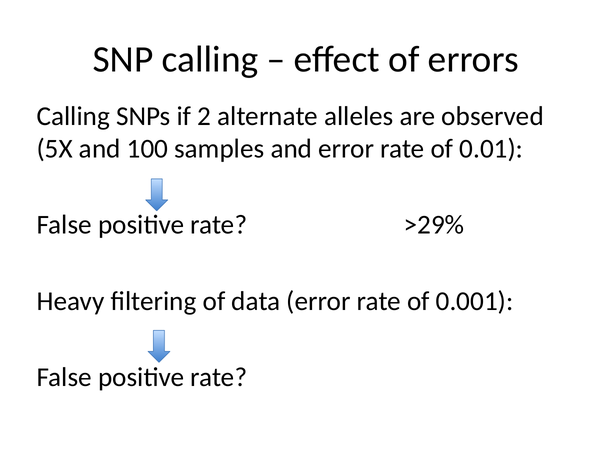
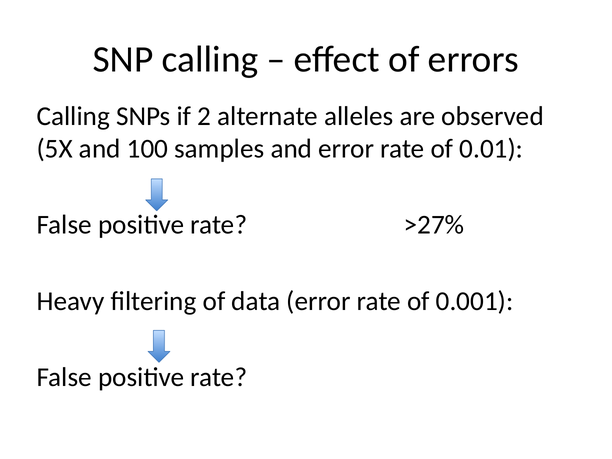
>29%: >29% -> >27% (434, 225)
